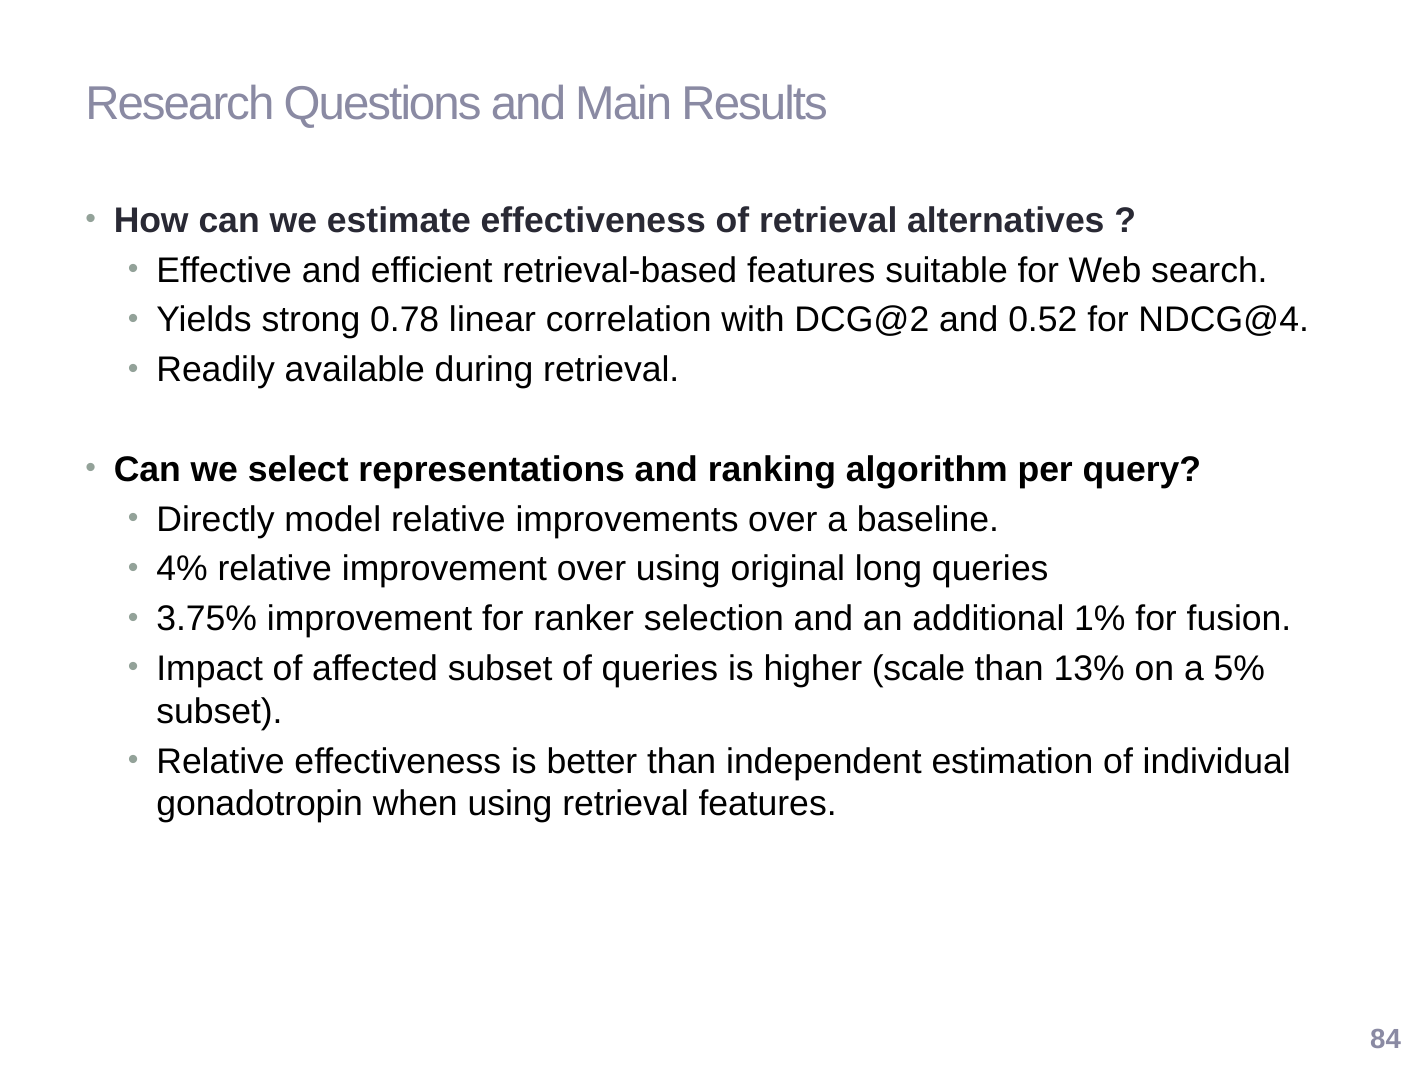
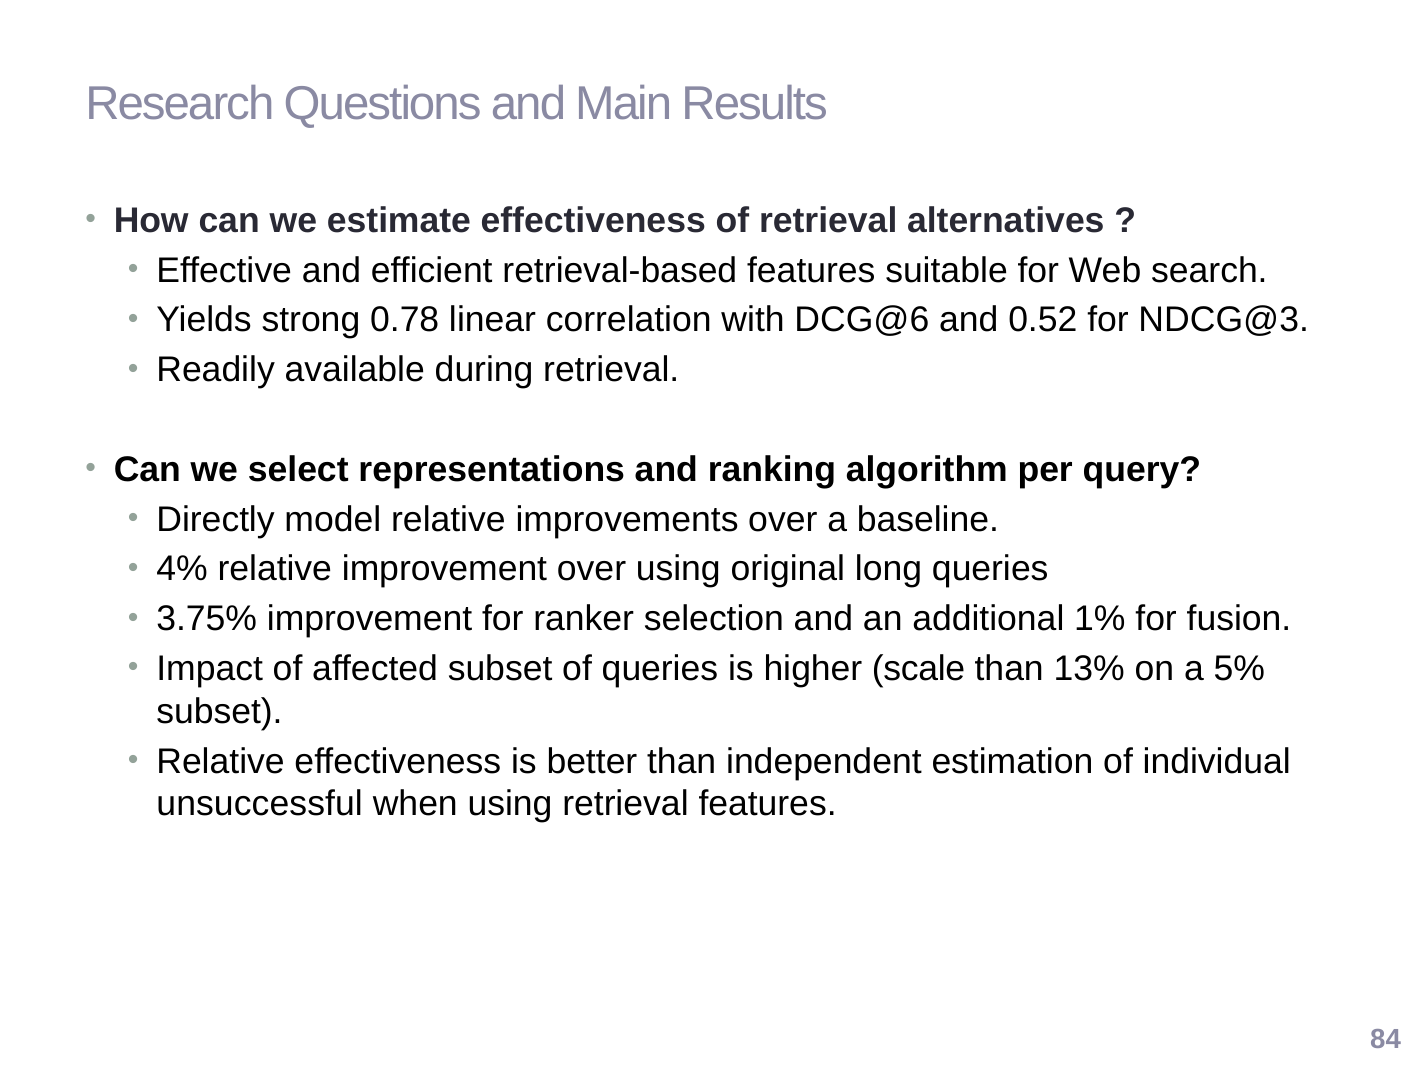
DCG@2: DCG@2 -> DCG@6 (862, 320)
NDCG@4: NDCG@4 -> NDCG@3 (1224, 320)
gonadotropin: gonadotropin -> unsuccessful (260, 804)
